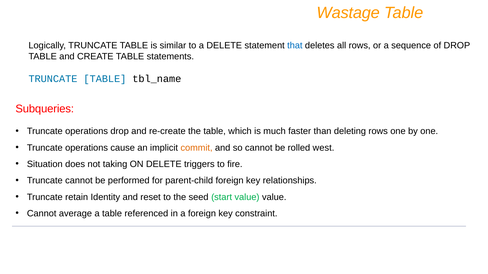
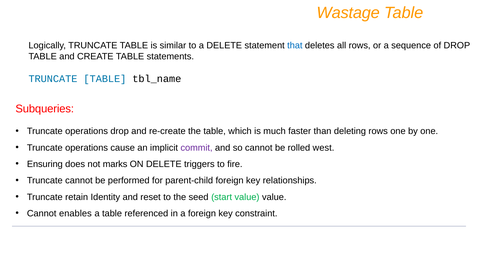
commit colour: orange -> purple (197, 148)
Situation: Situation -> Ensuring (45, 164)
taking: taking -> marks (115, 164)
average: average -> enables (75, 214)
